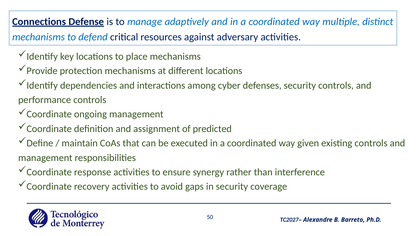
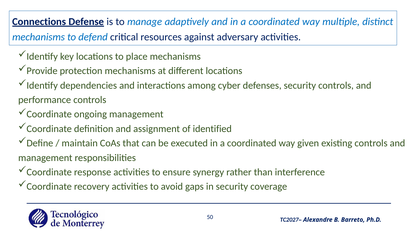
predicted: predicted -> identified (212, 129)
